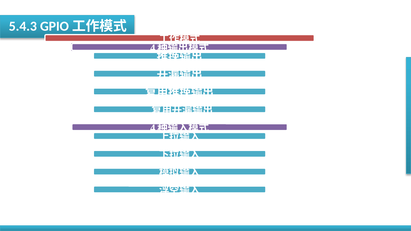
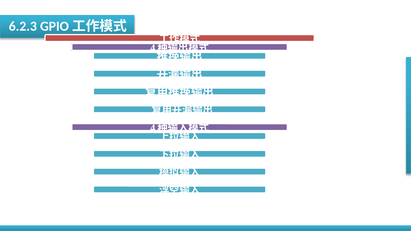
5.4.3: 5.4.3 -> 6.2.3 (23, 26)
